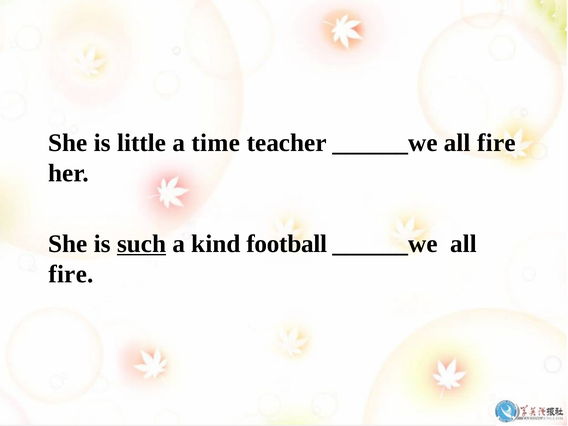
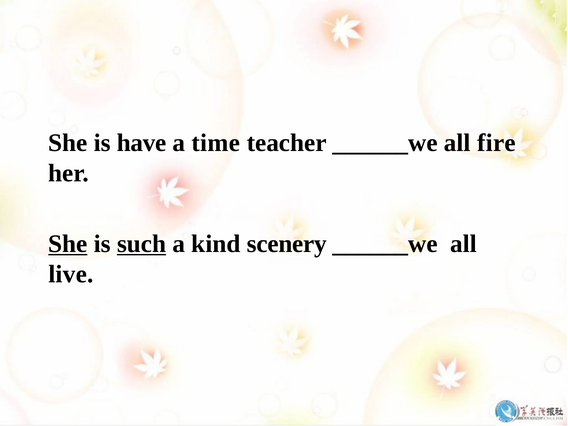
little: little -> have (142, 143)
She underline: none -> present (68, 244)
football: football -> scenery (287, 244)
fire: fire -> live (71, 274)
